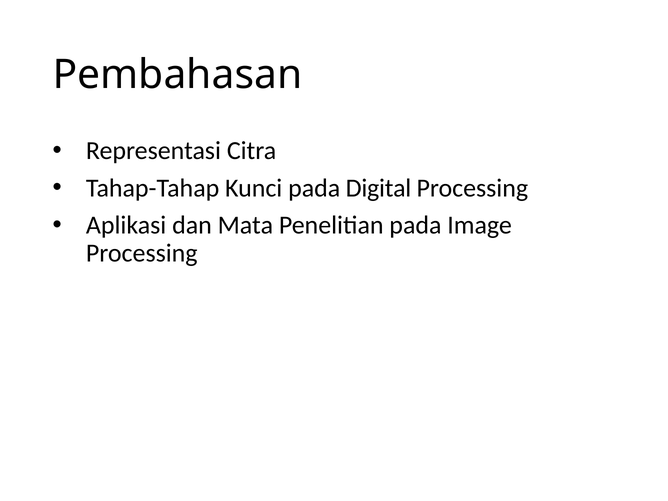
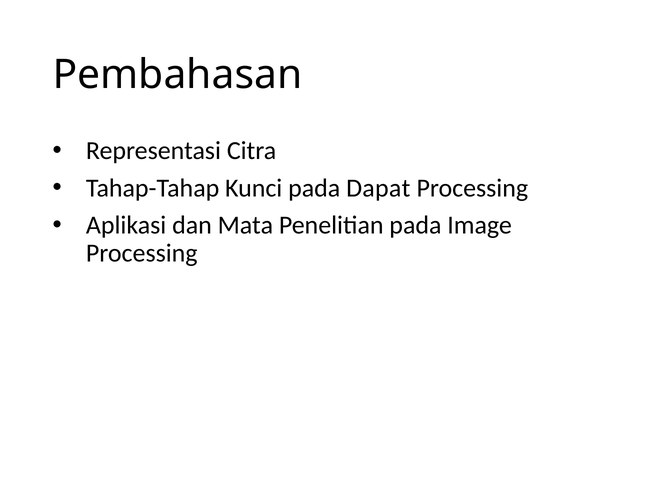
Digital: Digital -> Dapat (378, 188)
